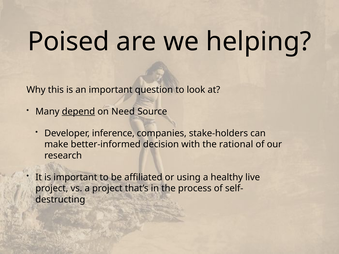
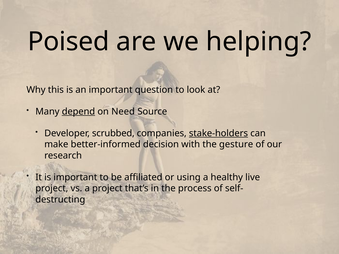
inference: inference -> scrubbed (113, 133)
stake-holders underline: none -> present (218, 133)
rational: rational -> gesture (236, 145)
